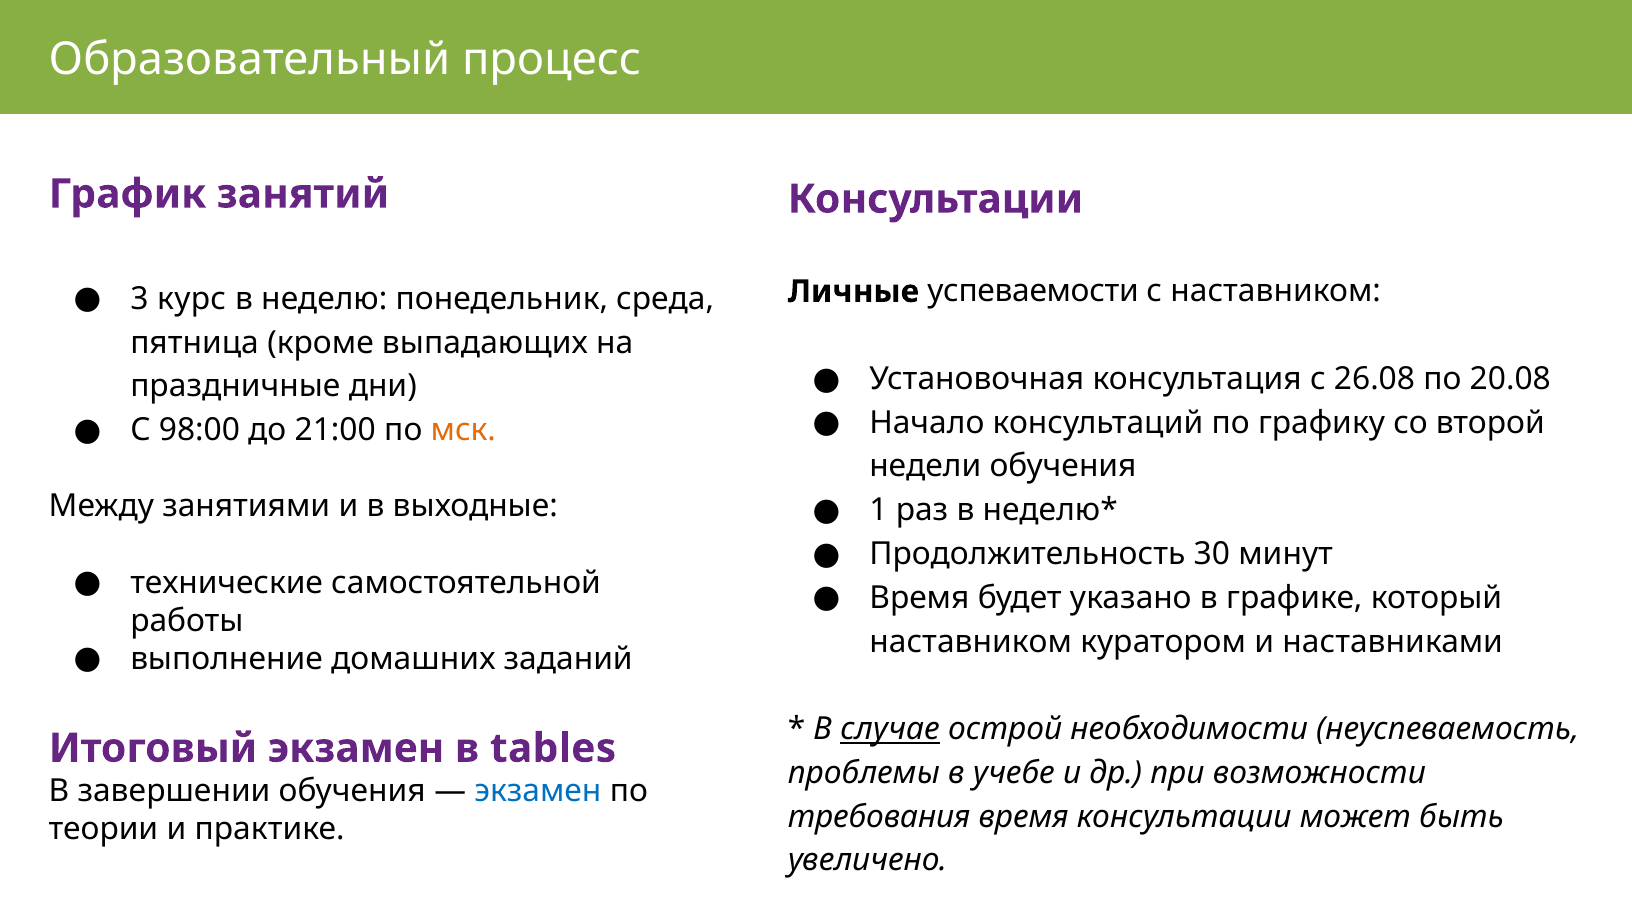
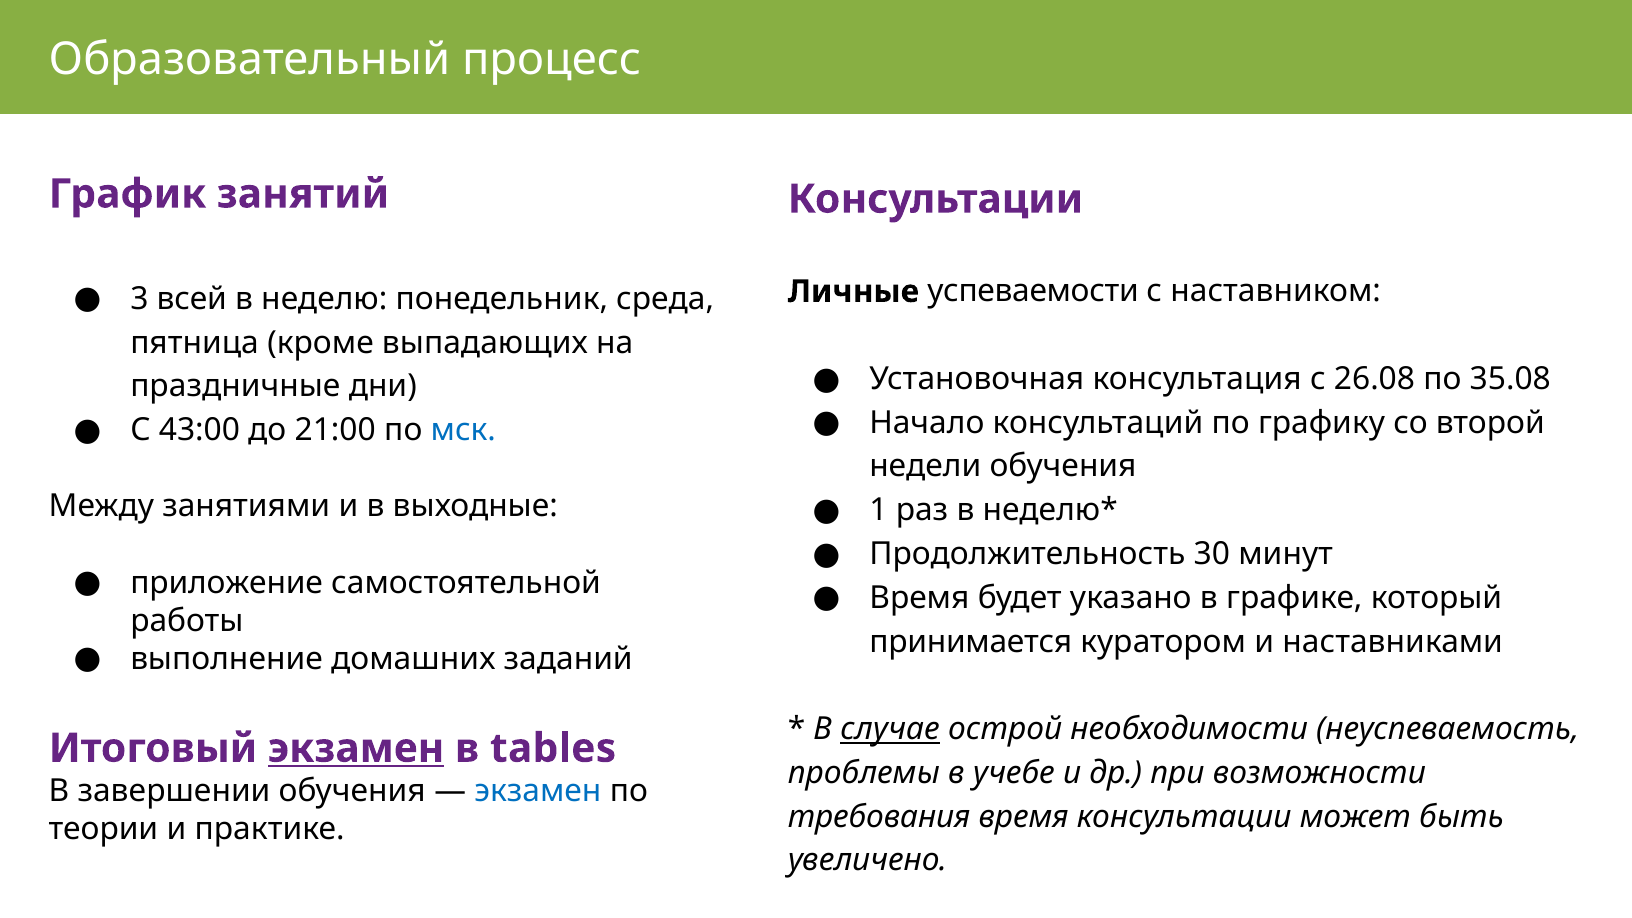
курс: курс -> всей (192, 299)
20.08: 20.08 -> 35.08 (1510, 379)
98:00: 98:00 -> 43:00 (199, 430)
мск colour: orange -> blue (463, 430)
технические: технические -> приложение (227, 583)
наставником: наставником -> принимается (971, 642)
экзамен underline: none -> present (356, 748)
